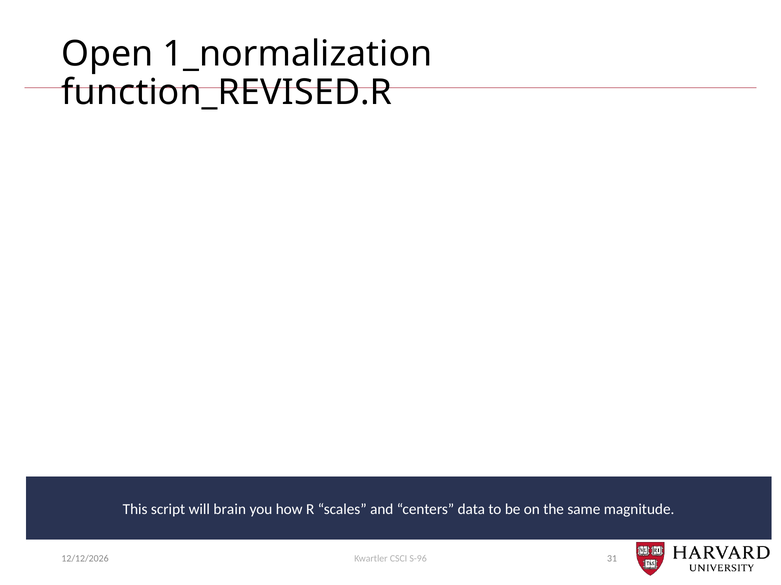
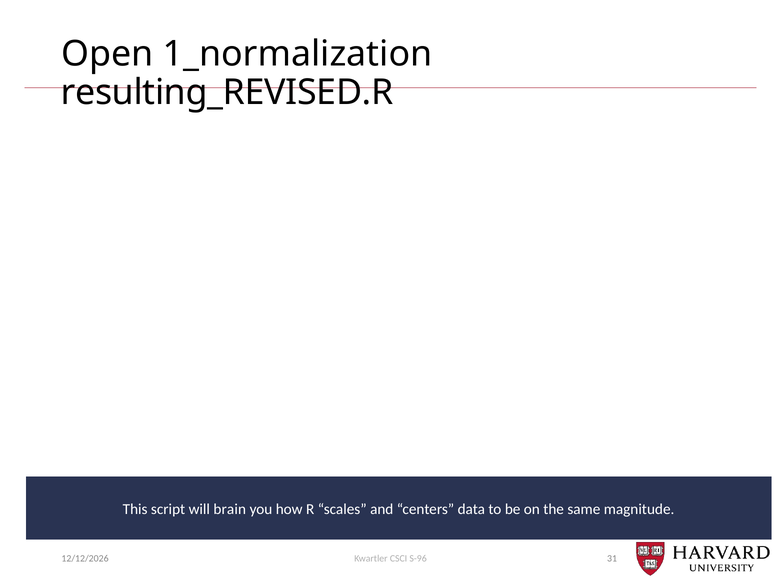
function_REVISED.R: function_REVISED.R -> resulting_REVISED.R (227, 93)
